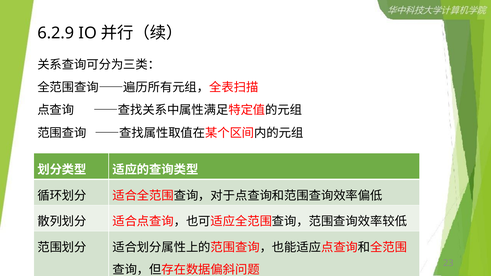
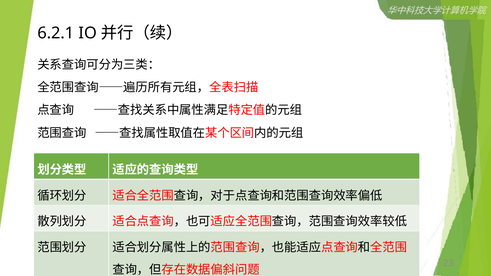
6.2.9: 6.2.9 -> 6.2.1 (56, 33)
